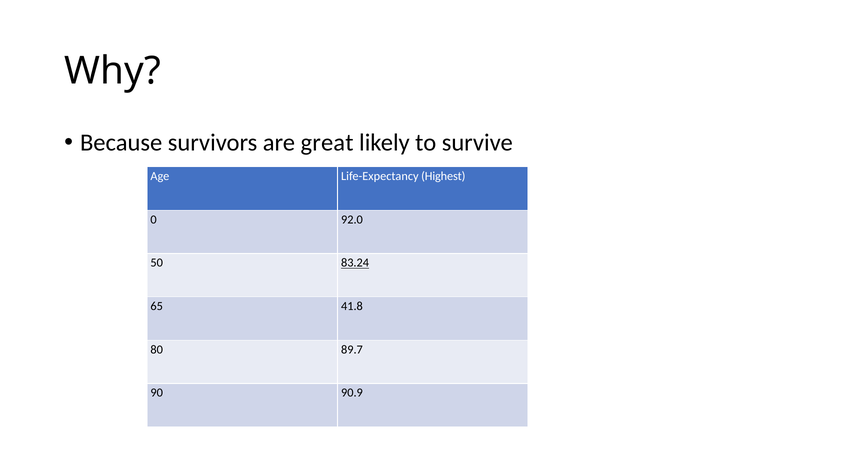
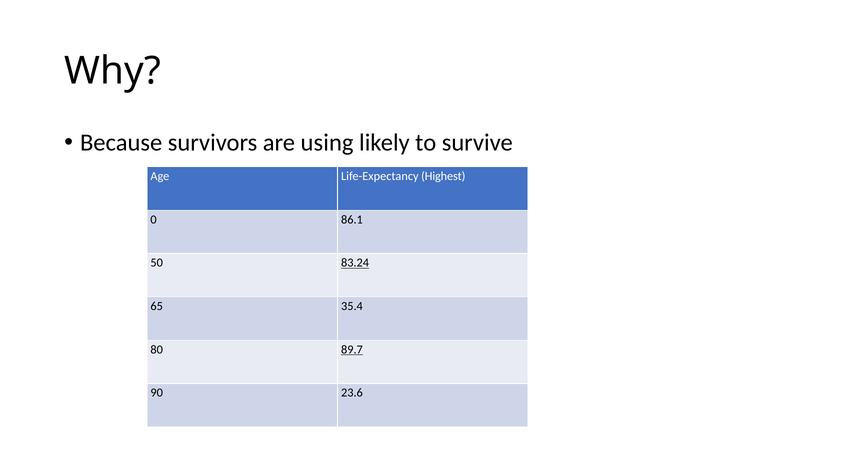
great: great -> using (327, 143)
92.0: 92.0 -> 86.1 (352, 220)
41.8: 41.8 -> 35.4 (352, 306)
89.7 underline: none -> present (352, 350)
90.9: 90.9 -> 23.6 (352, 393)
